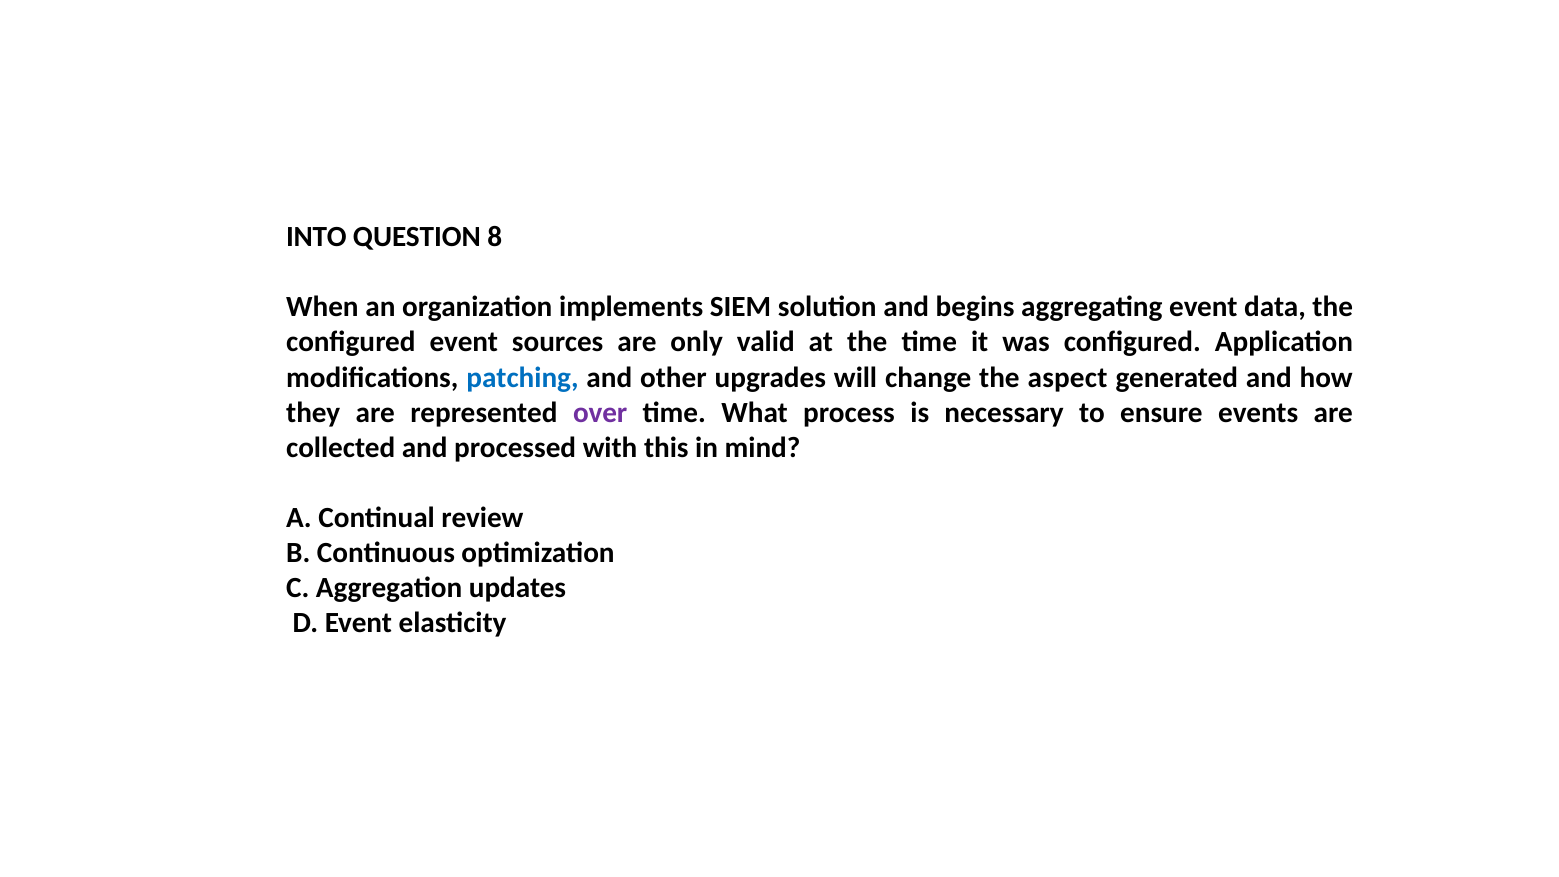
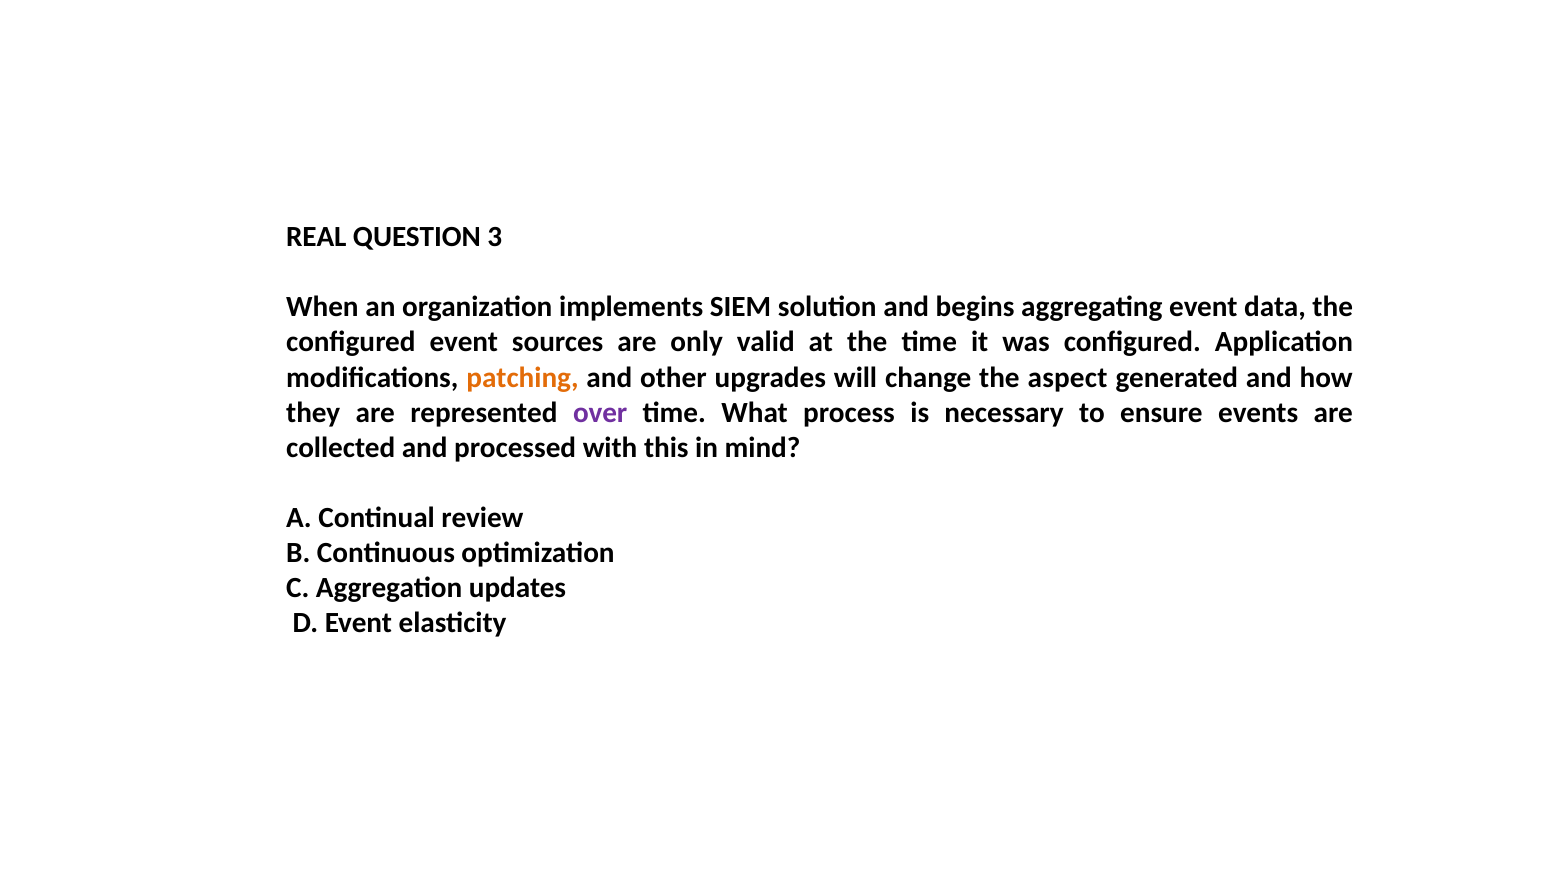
INTO: INTO -> REAL (316, 237)
8: 8 -> 3 (495, 237)
patching colour: blue -> orange (522, 377)
